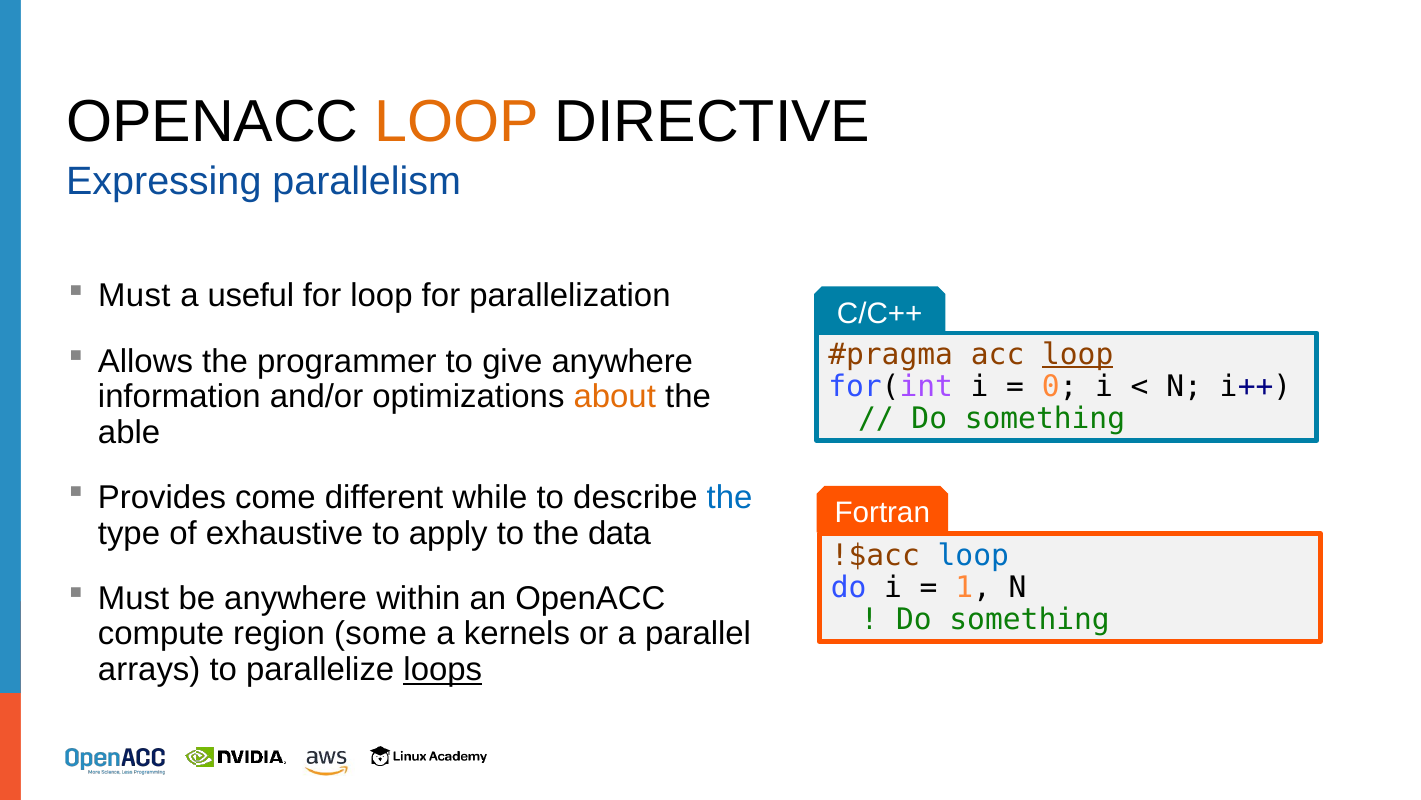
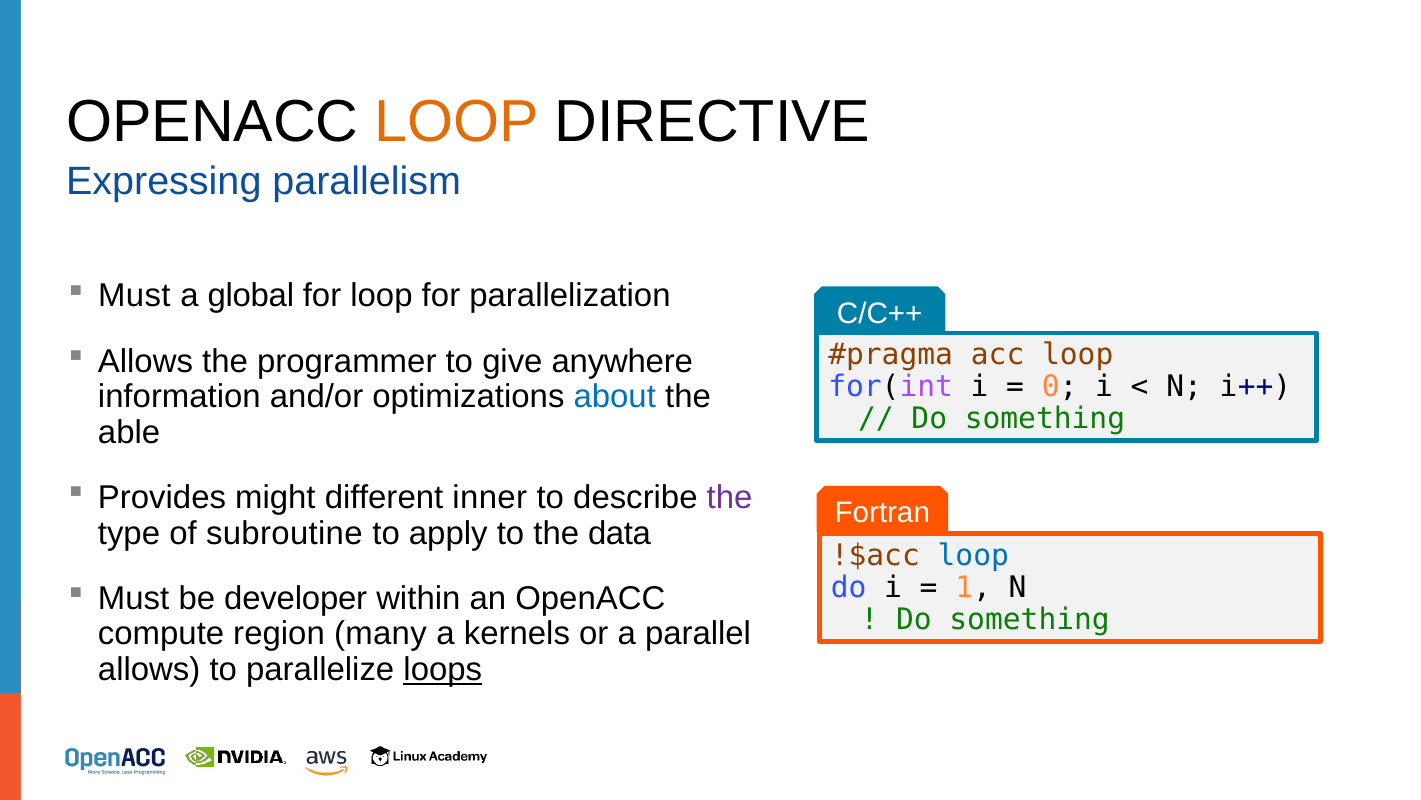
useful: useful -> global (251, 296)
loop underline: present -> none (1078, 354)
about colour: orange -> blue (615, 397)
come: come -> might (275, 497)
while: while -> inner (490, 497)
the colour: blue -> purple (730, 497)
exhaustive: exhaustive -> subroutine (284, 533)
be anywhere: anywhere -> developer (296, 598)
some: some -> many (380, 633)
arrays: arrays -> allows (149, 669)
